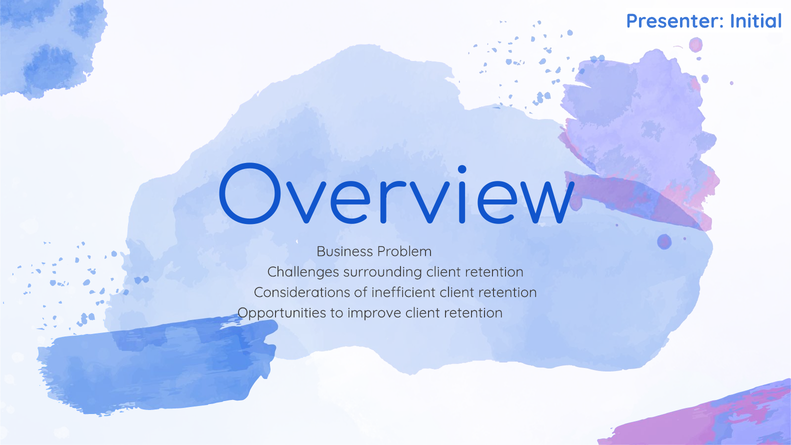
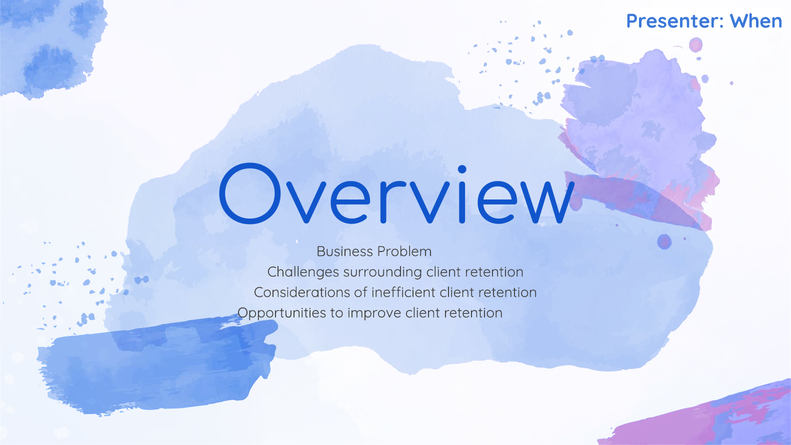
Initial: Initial -> When (756, 21)
